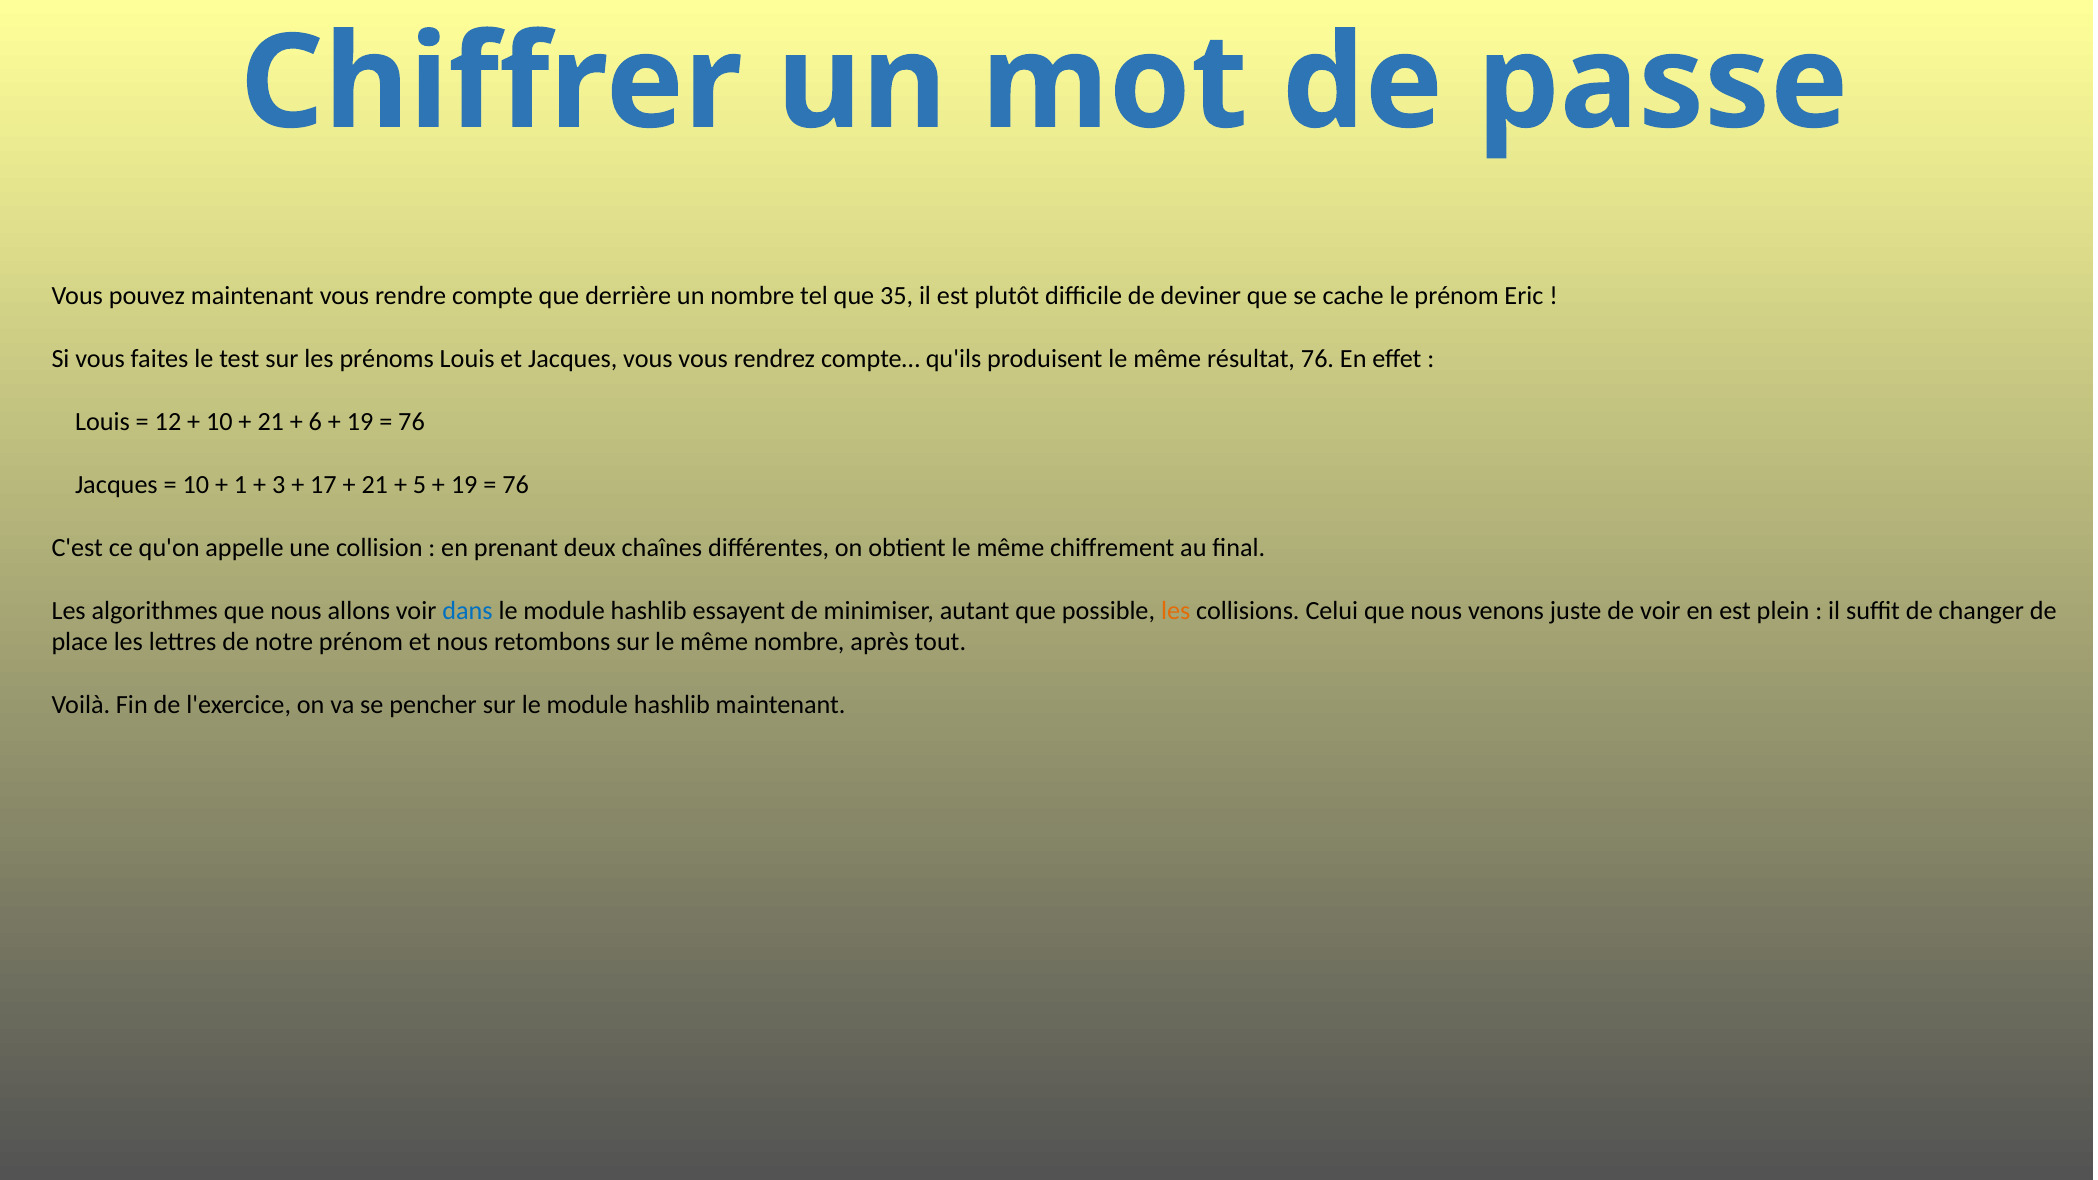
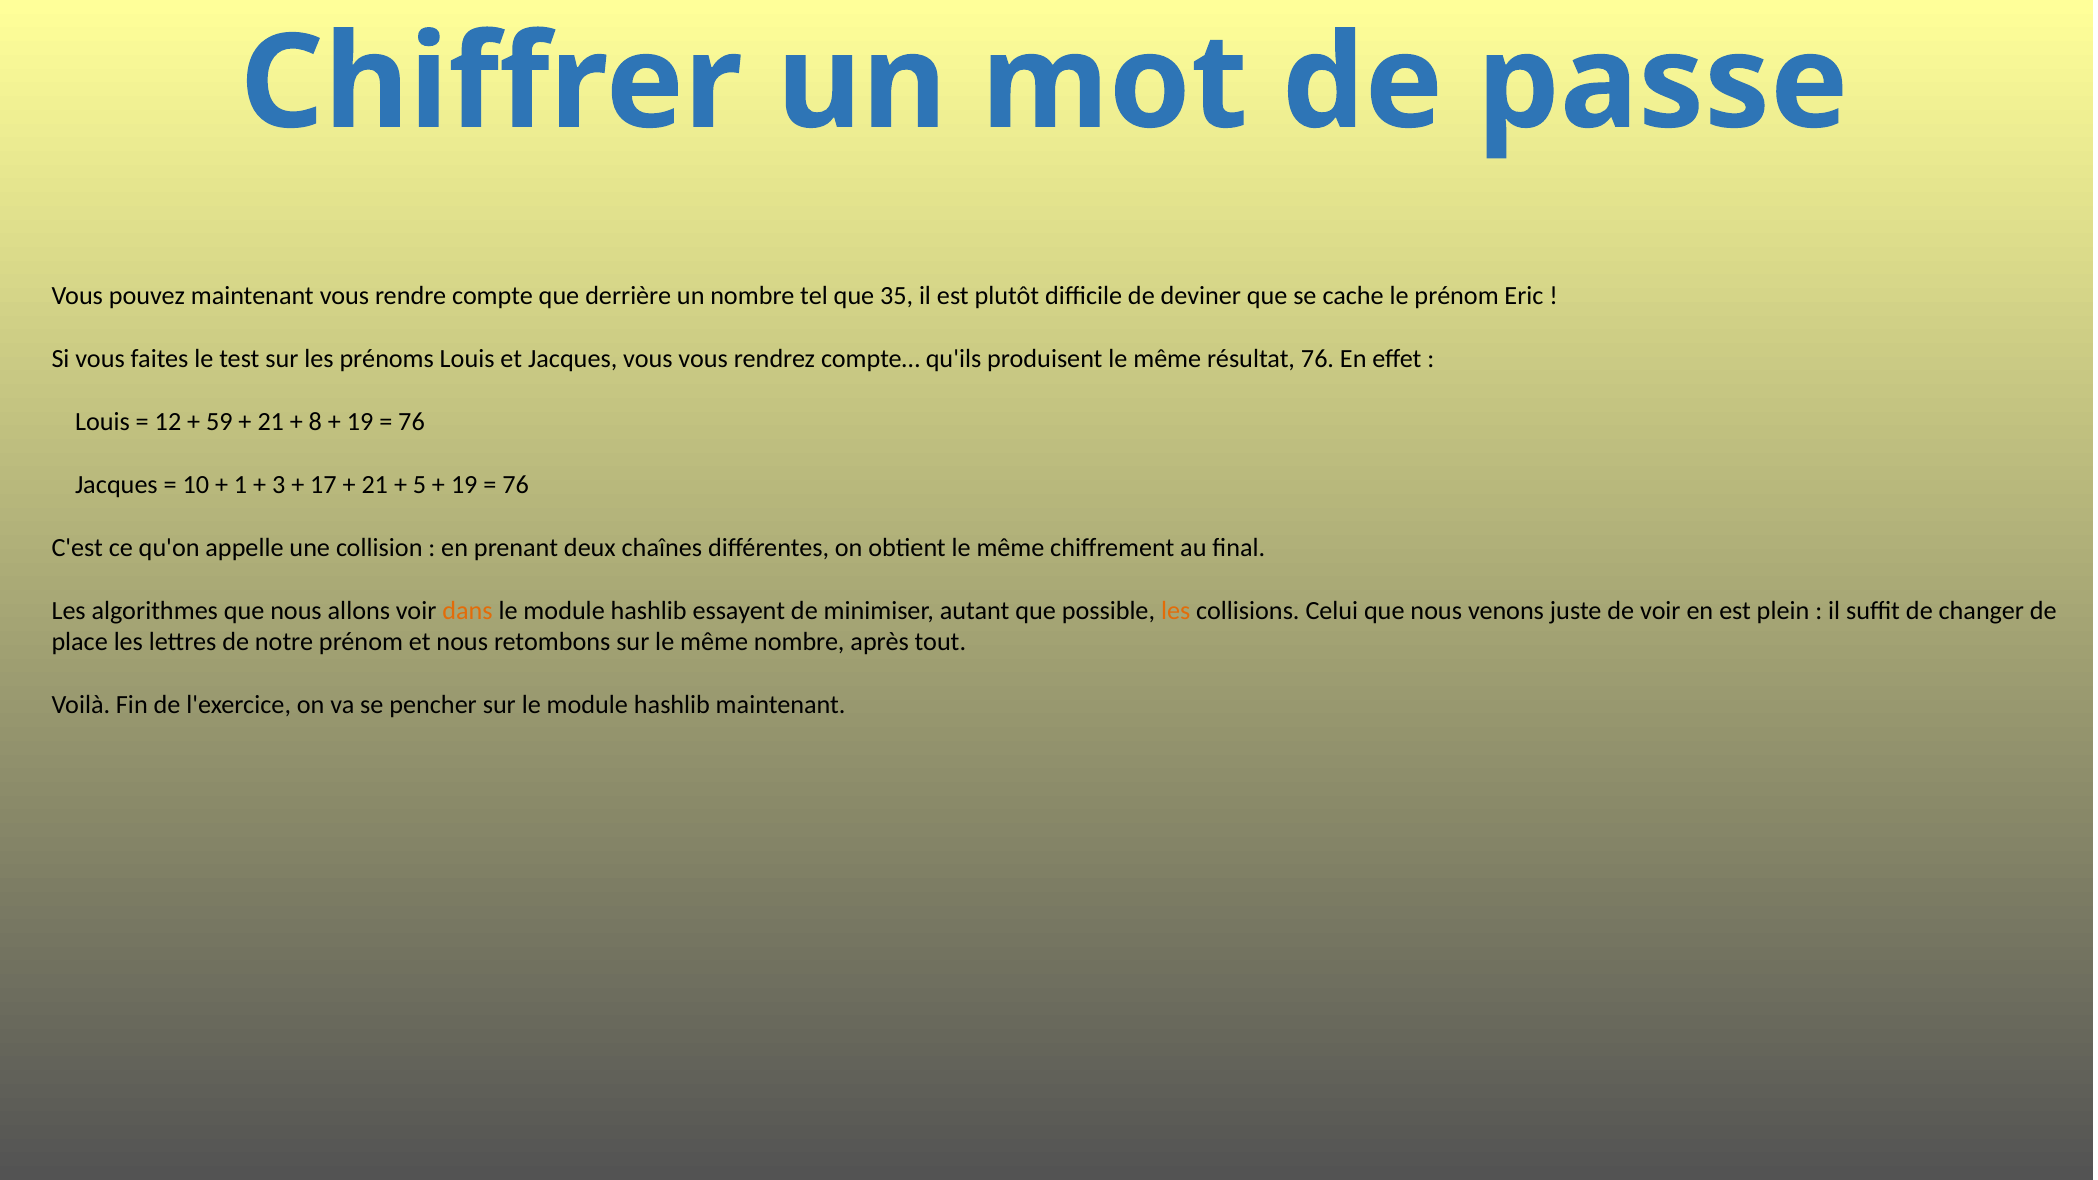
10: 10 -> 59 (219, 422)
6: 6 -> 8 (315, 422)
dans colour: blue -> orange (467, 611)
